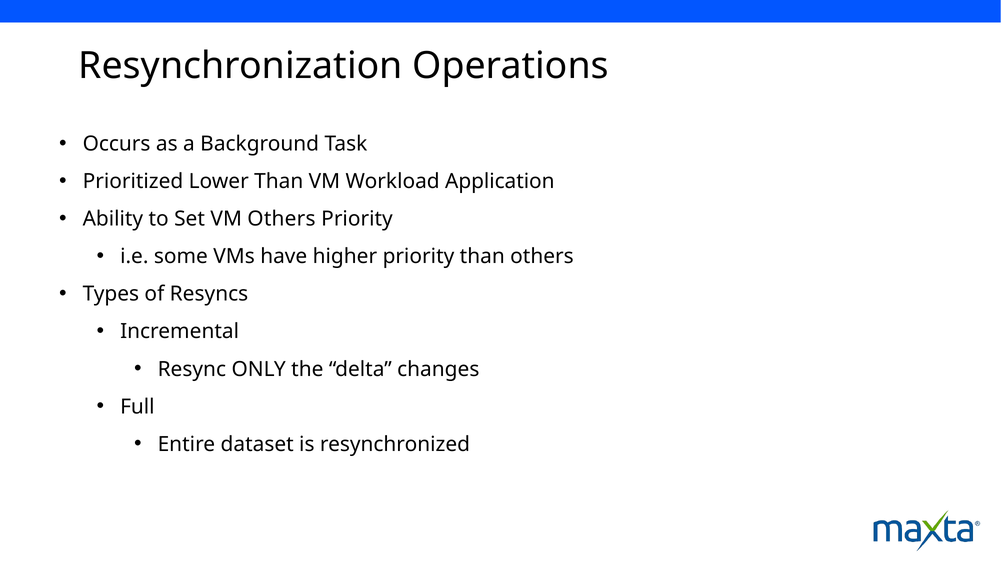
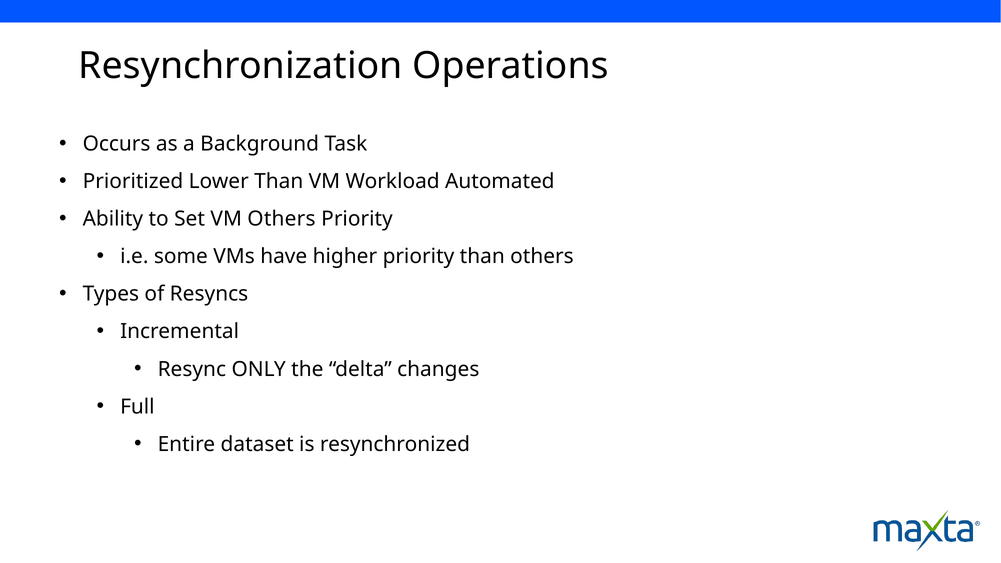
Application: Application -> Automated (500, 181)
